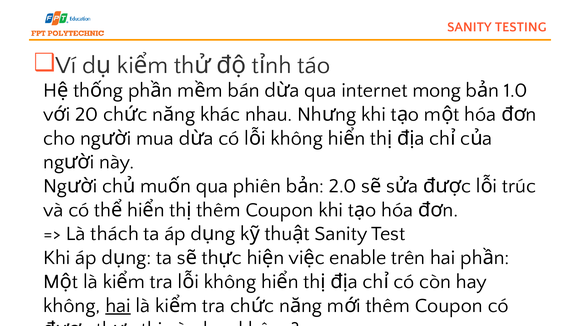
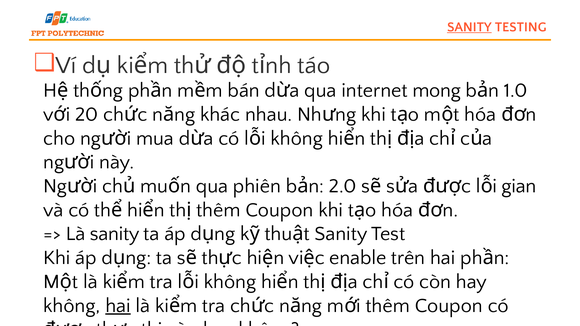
SANITY underline: none -> present (469, 27)
trúc: trúc -> gian (519, 186)
Là thách: thách -> sanity (115, 234)
